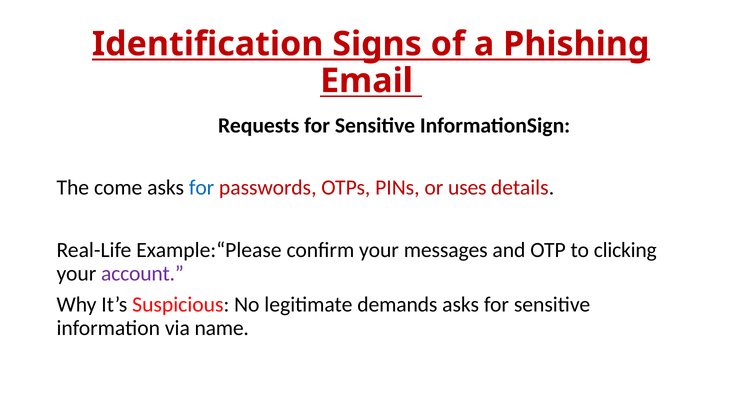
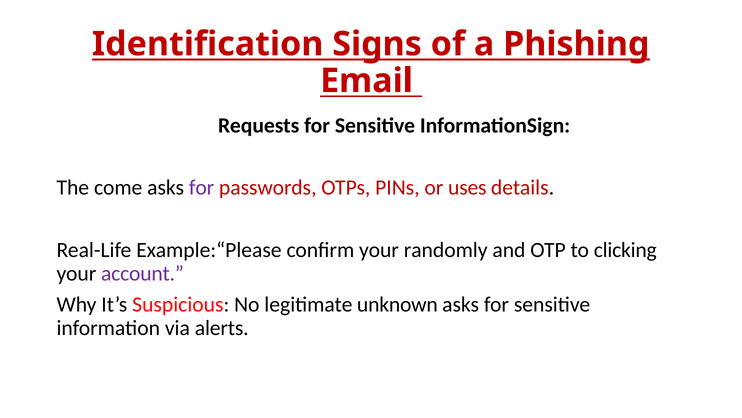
for colour: blue -> purple (202, 188)
messages: messages -> randomly (446, 250)
demands: demands -> unknown (397, 304)
name: name -> alerts (222, 327)
